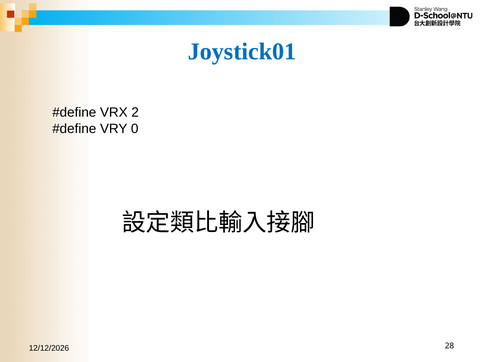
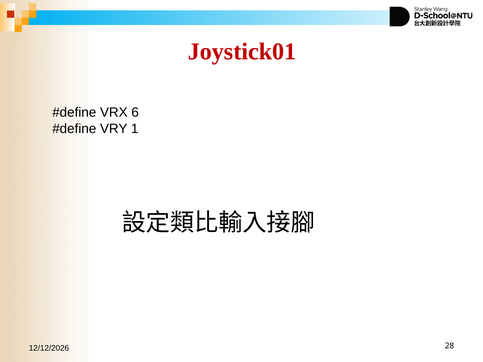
Joystick01 colour: blue -> red (242, 52)
2: 2 -> 6 (135, 113)
0: 0 -> 1 (135, 129)
